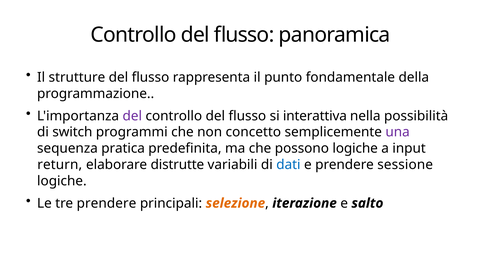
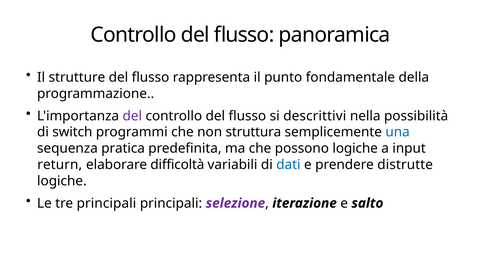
interattiva: interattiva -> descrittivi (315, 116)
concetto: concetto -> struttura (253, 132)
una colour: purple -> blue (398, 132)
distrutte: distrutte -> difficoltà (177, 164)
sessione: sessione -> distrutte (405, 164)
tre prendere: prendere -> principali (106, 203)
selezione colour: orange -> purple (235, 203)
